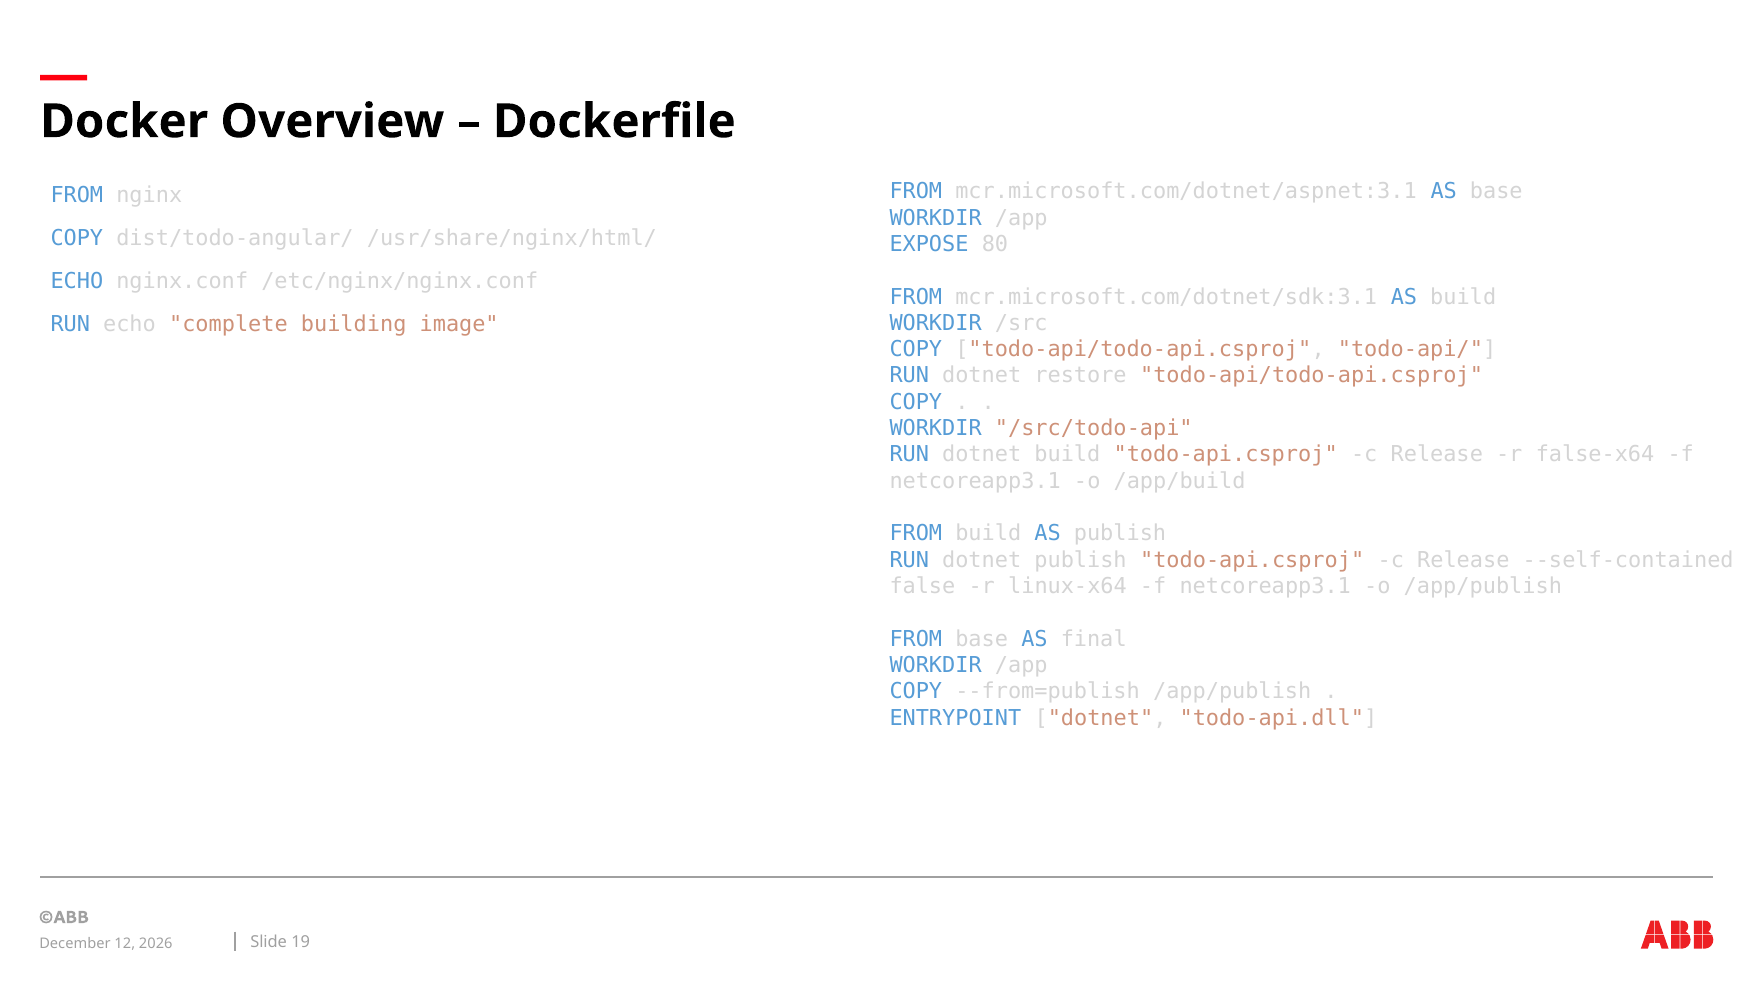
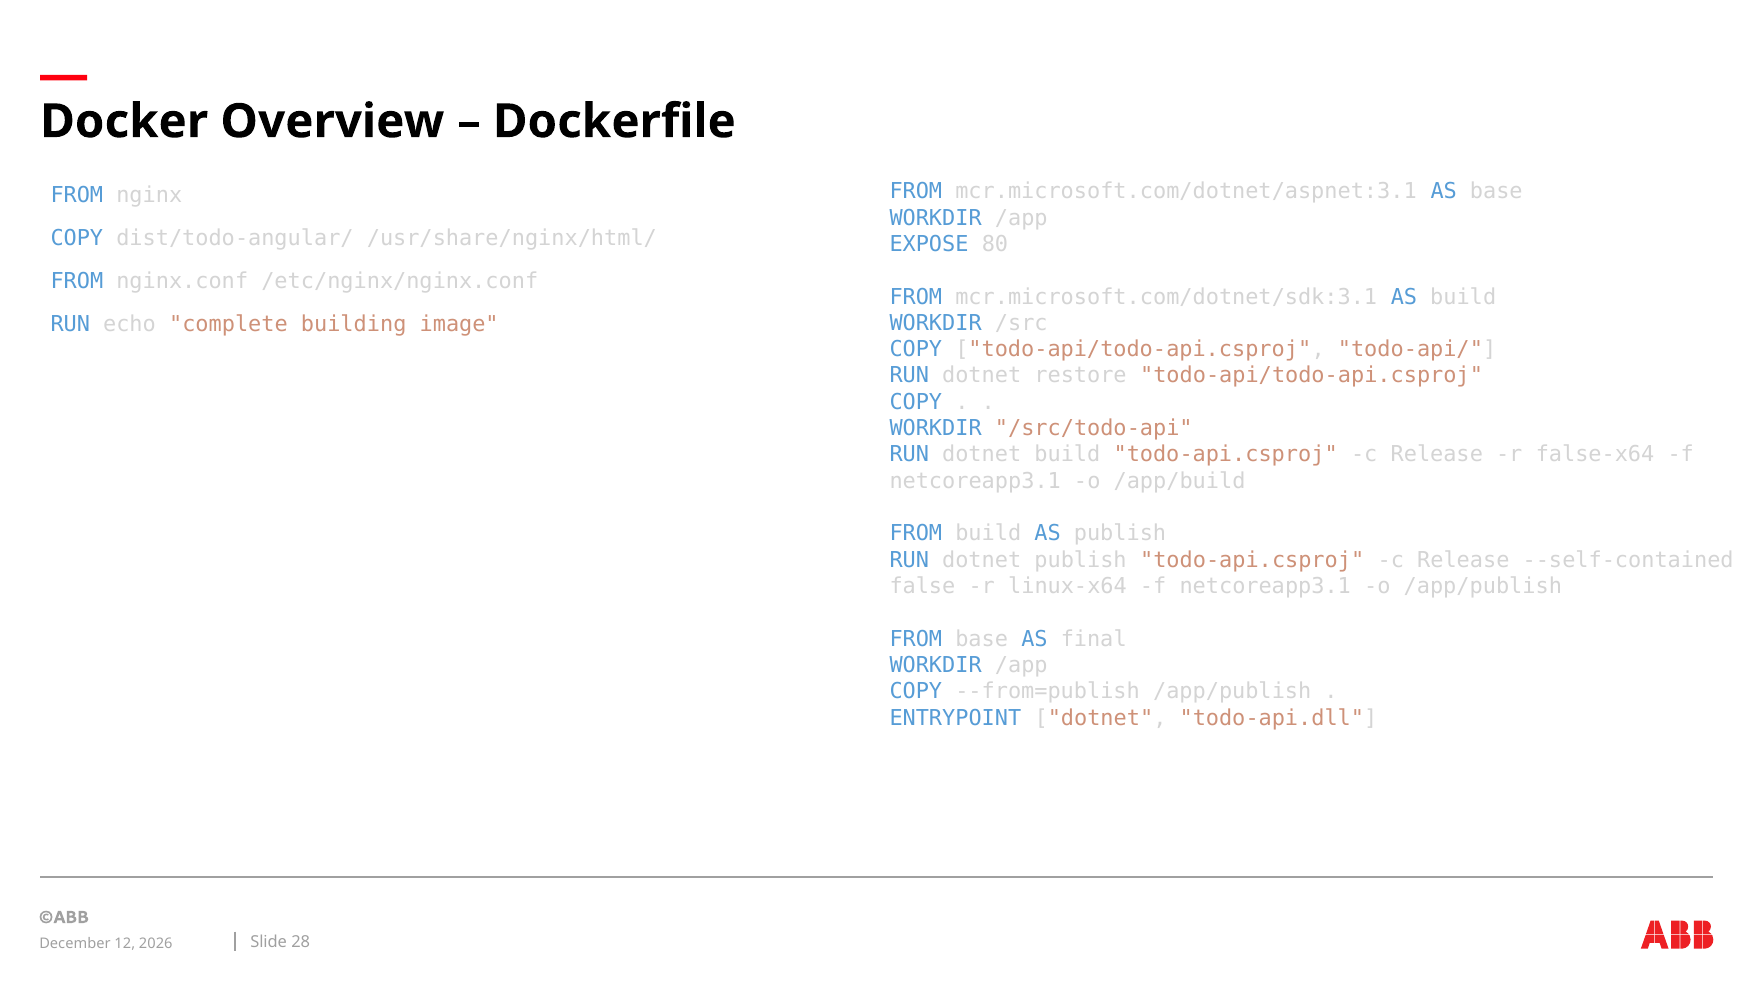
ECHO: ECHO -> FROM (77, 281)
19: 19 -> 28 (301, 942)
